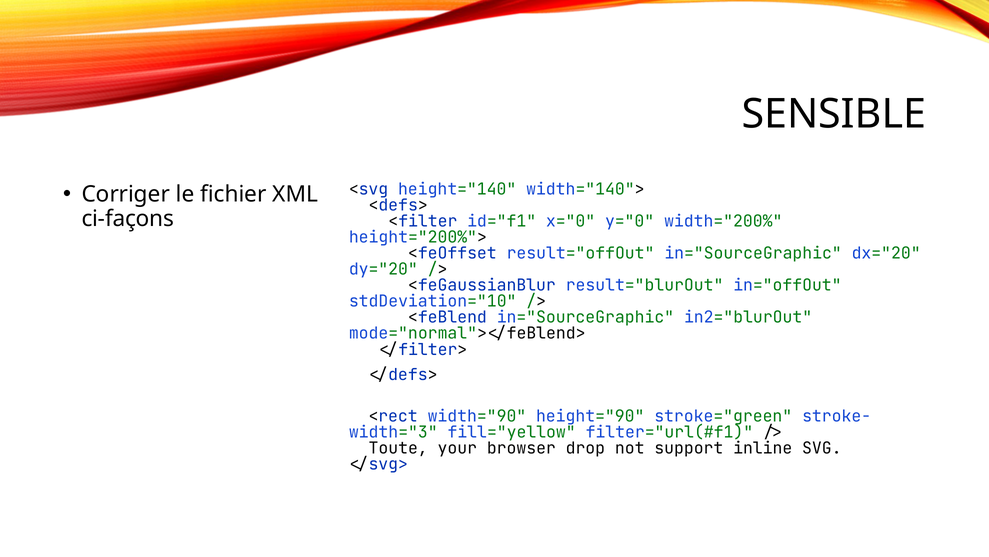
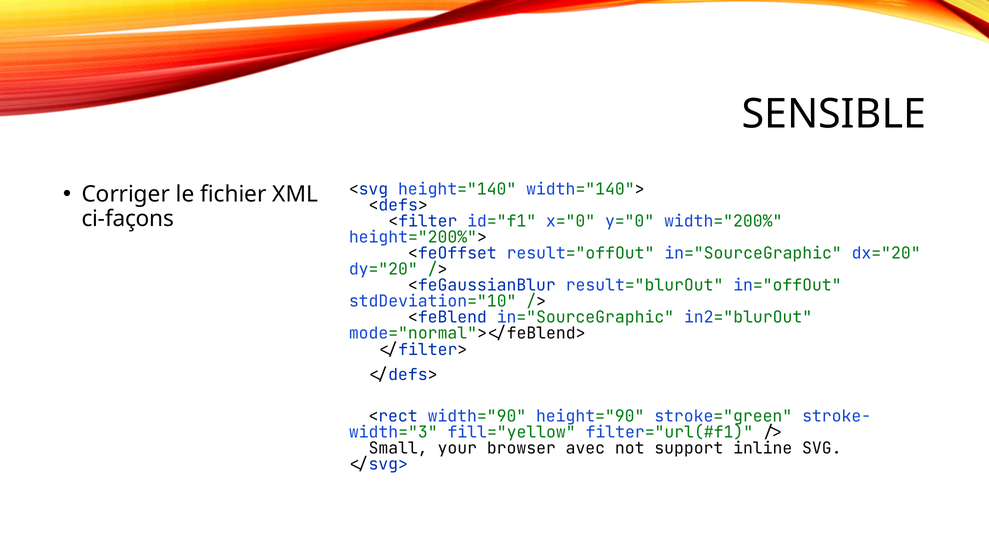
Toute: Toute -> Small (398, 448)
drop: drop -> avec (585, 448)
